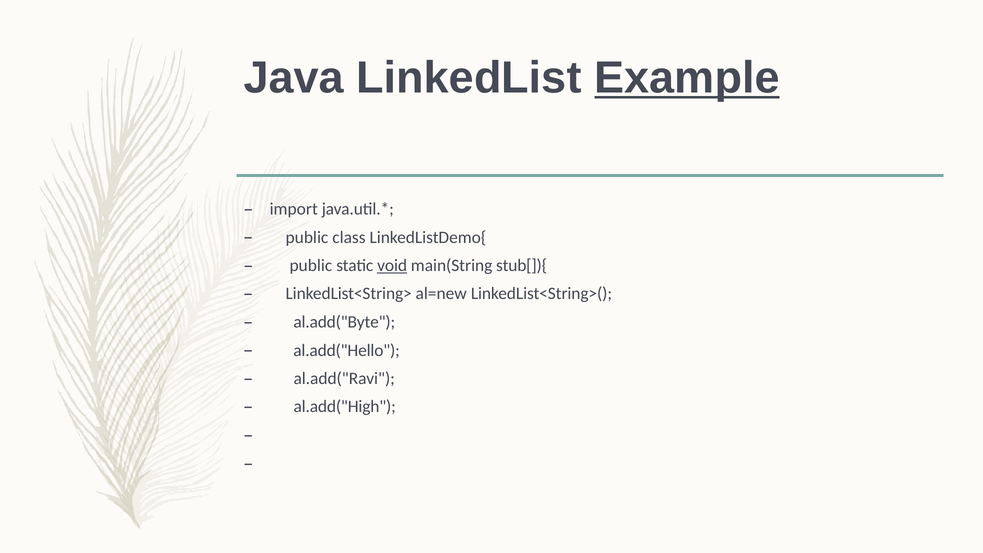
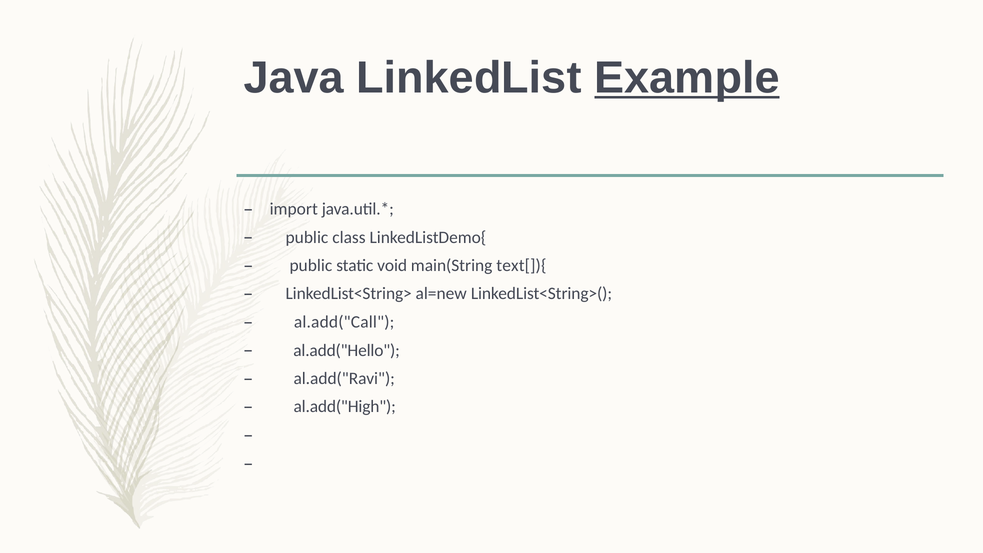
void underline: present -> none (392, 266)
stub[]){: stub[]){ -> text[]){ (521, 266)
al.add("Byte: al.add("Byte -> al.add("Call (344, 322)
